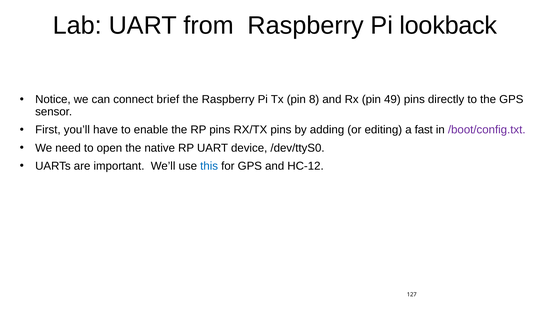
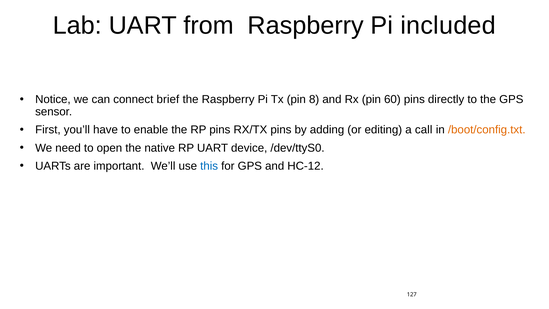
lookback: lookback -> included (448, 26)
49: 49 -> 60 (392, 99)
fast: fast -> call (424, 130)
/boot/config.txt colour: purple -> orange (487, 130)
